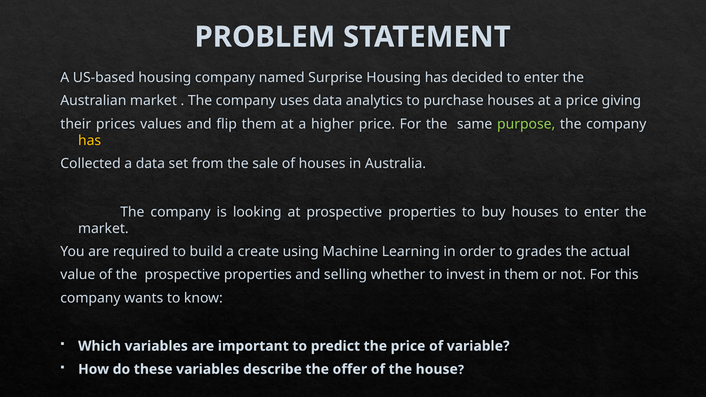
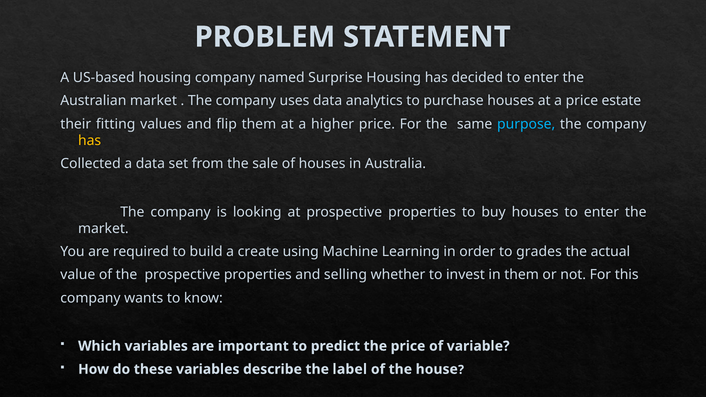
giving: giving -> estate (621, 101)
prices: prices -> fitting (116, 124)
purpose colour: light green -> light blue (526, 124)
offer: offer -> label (350, 369)
